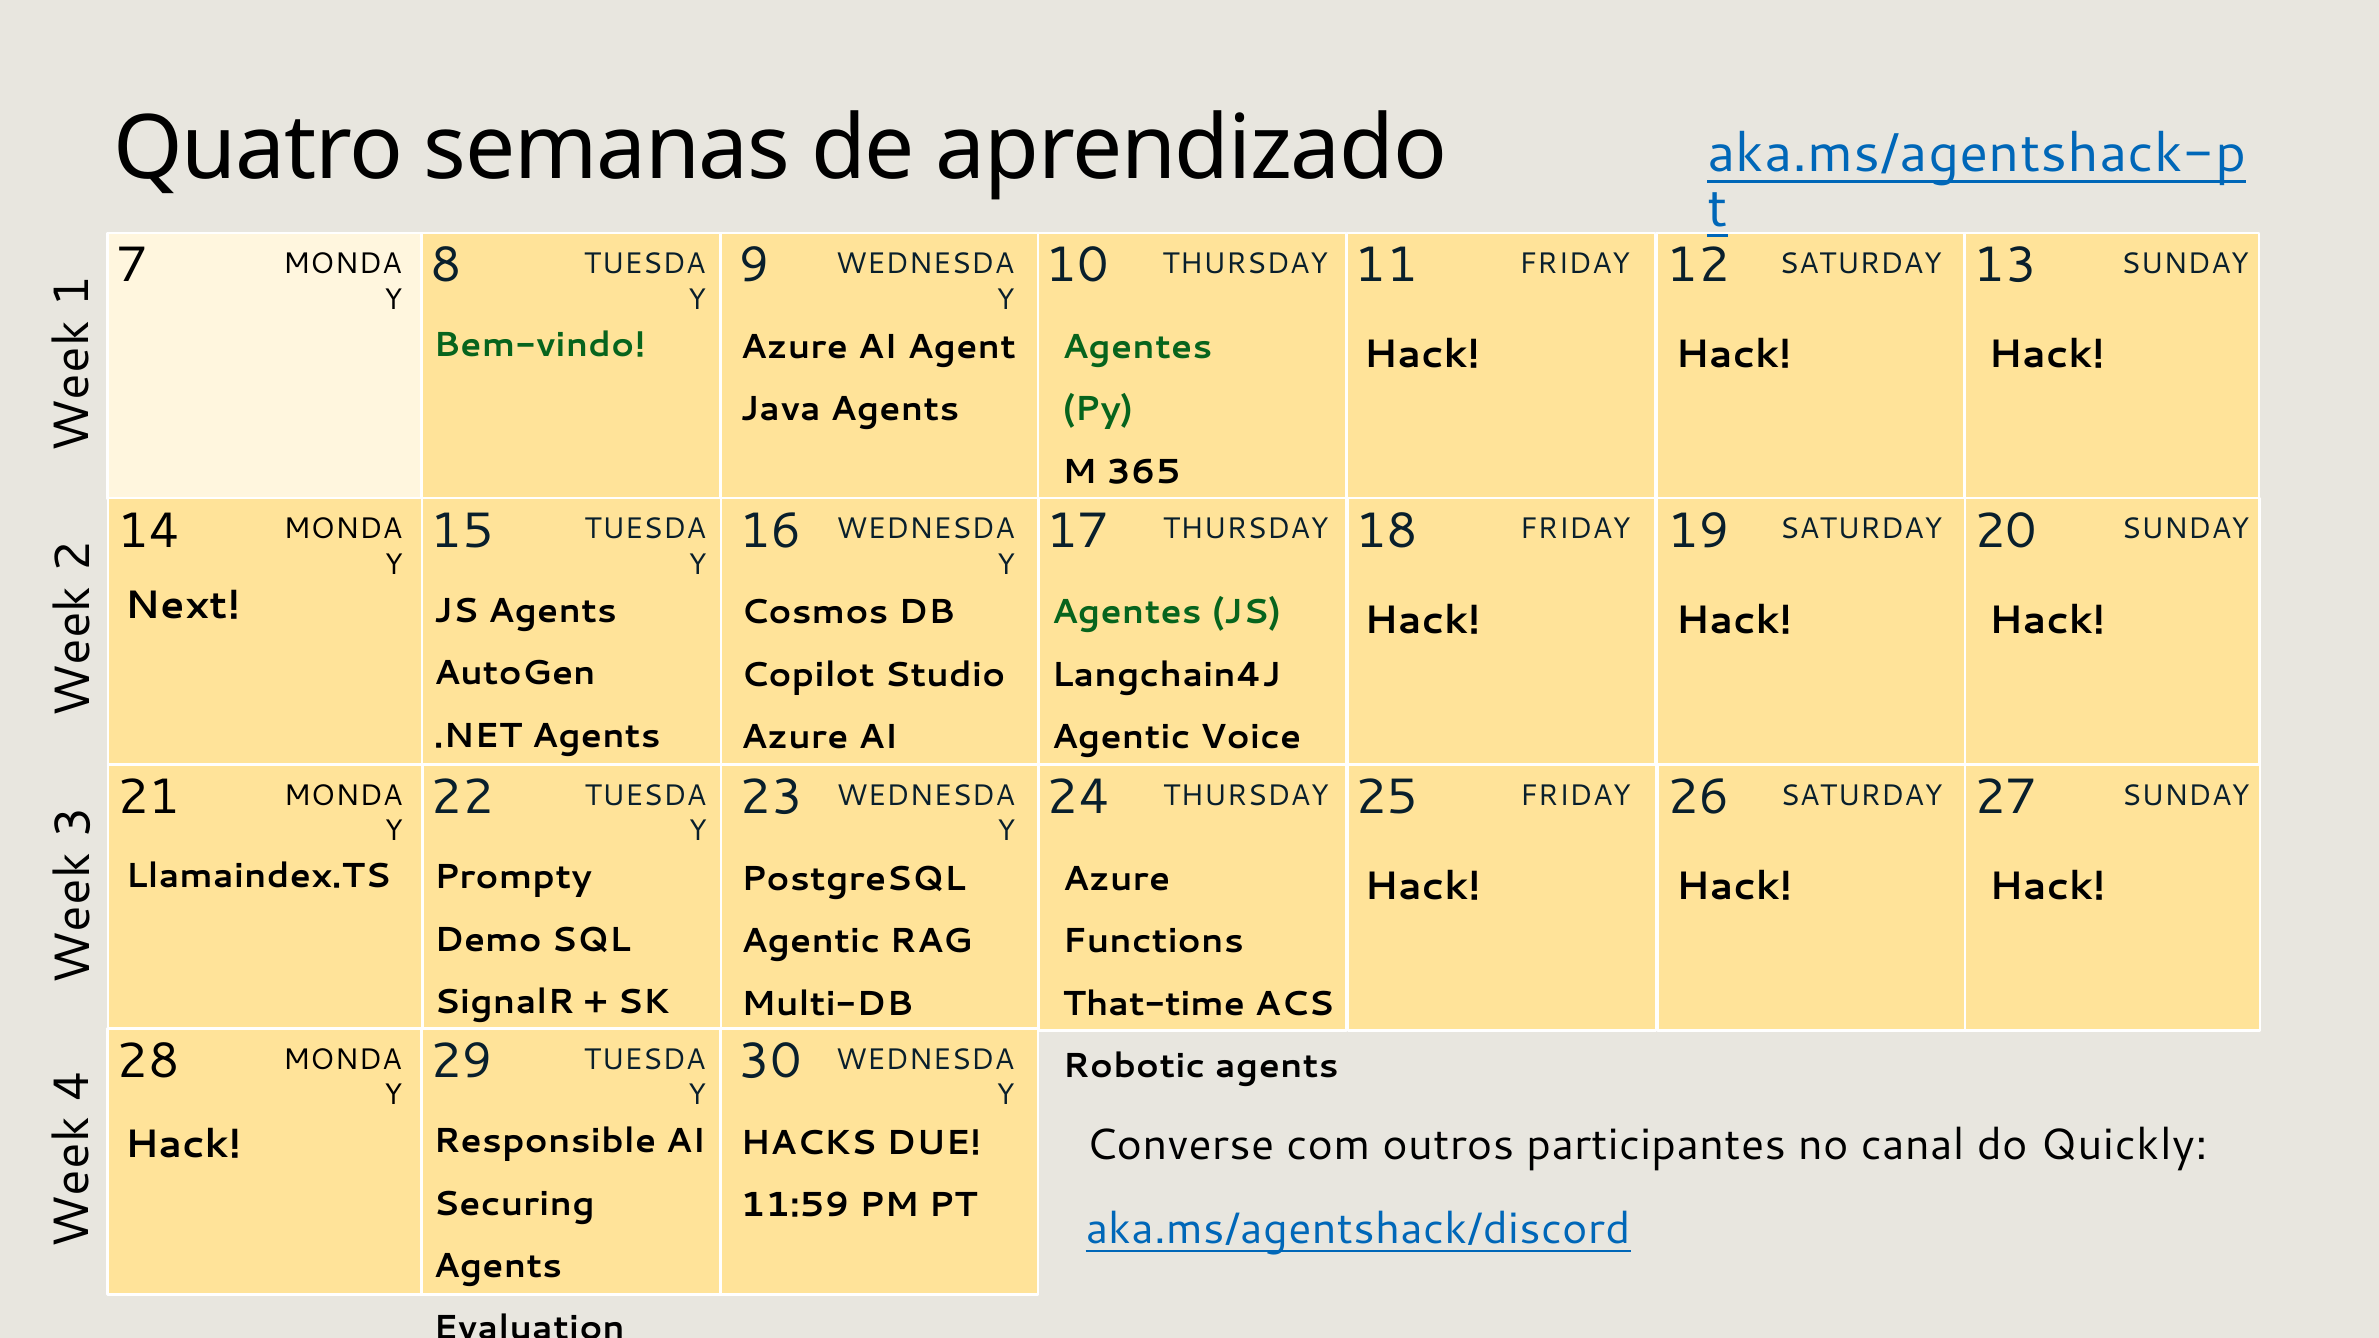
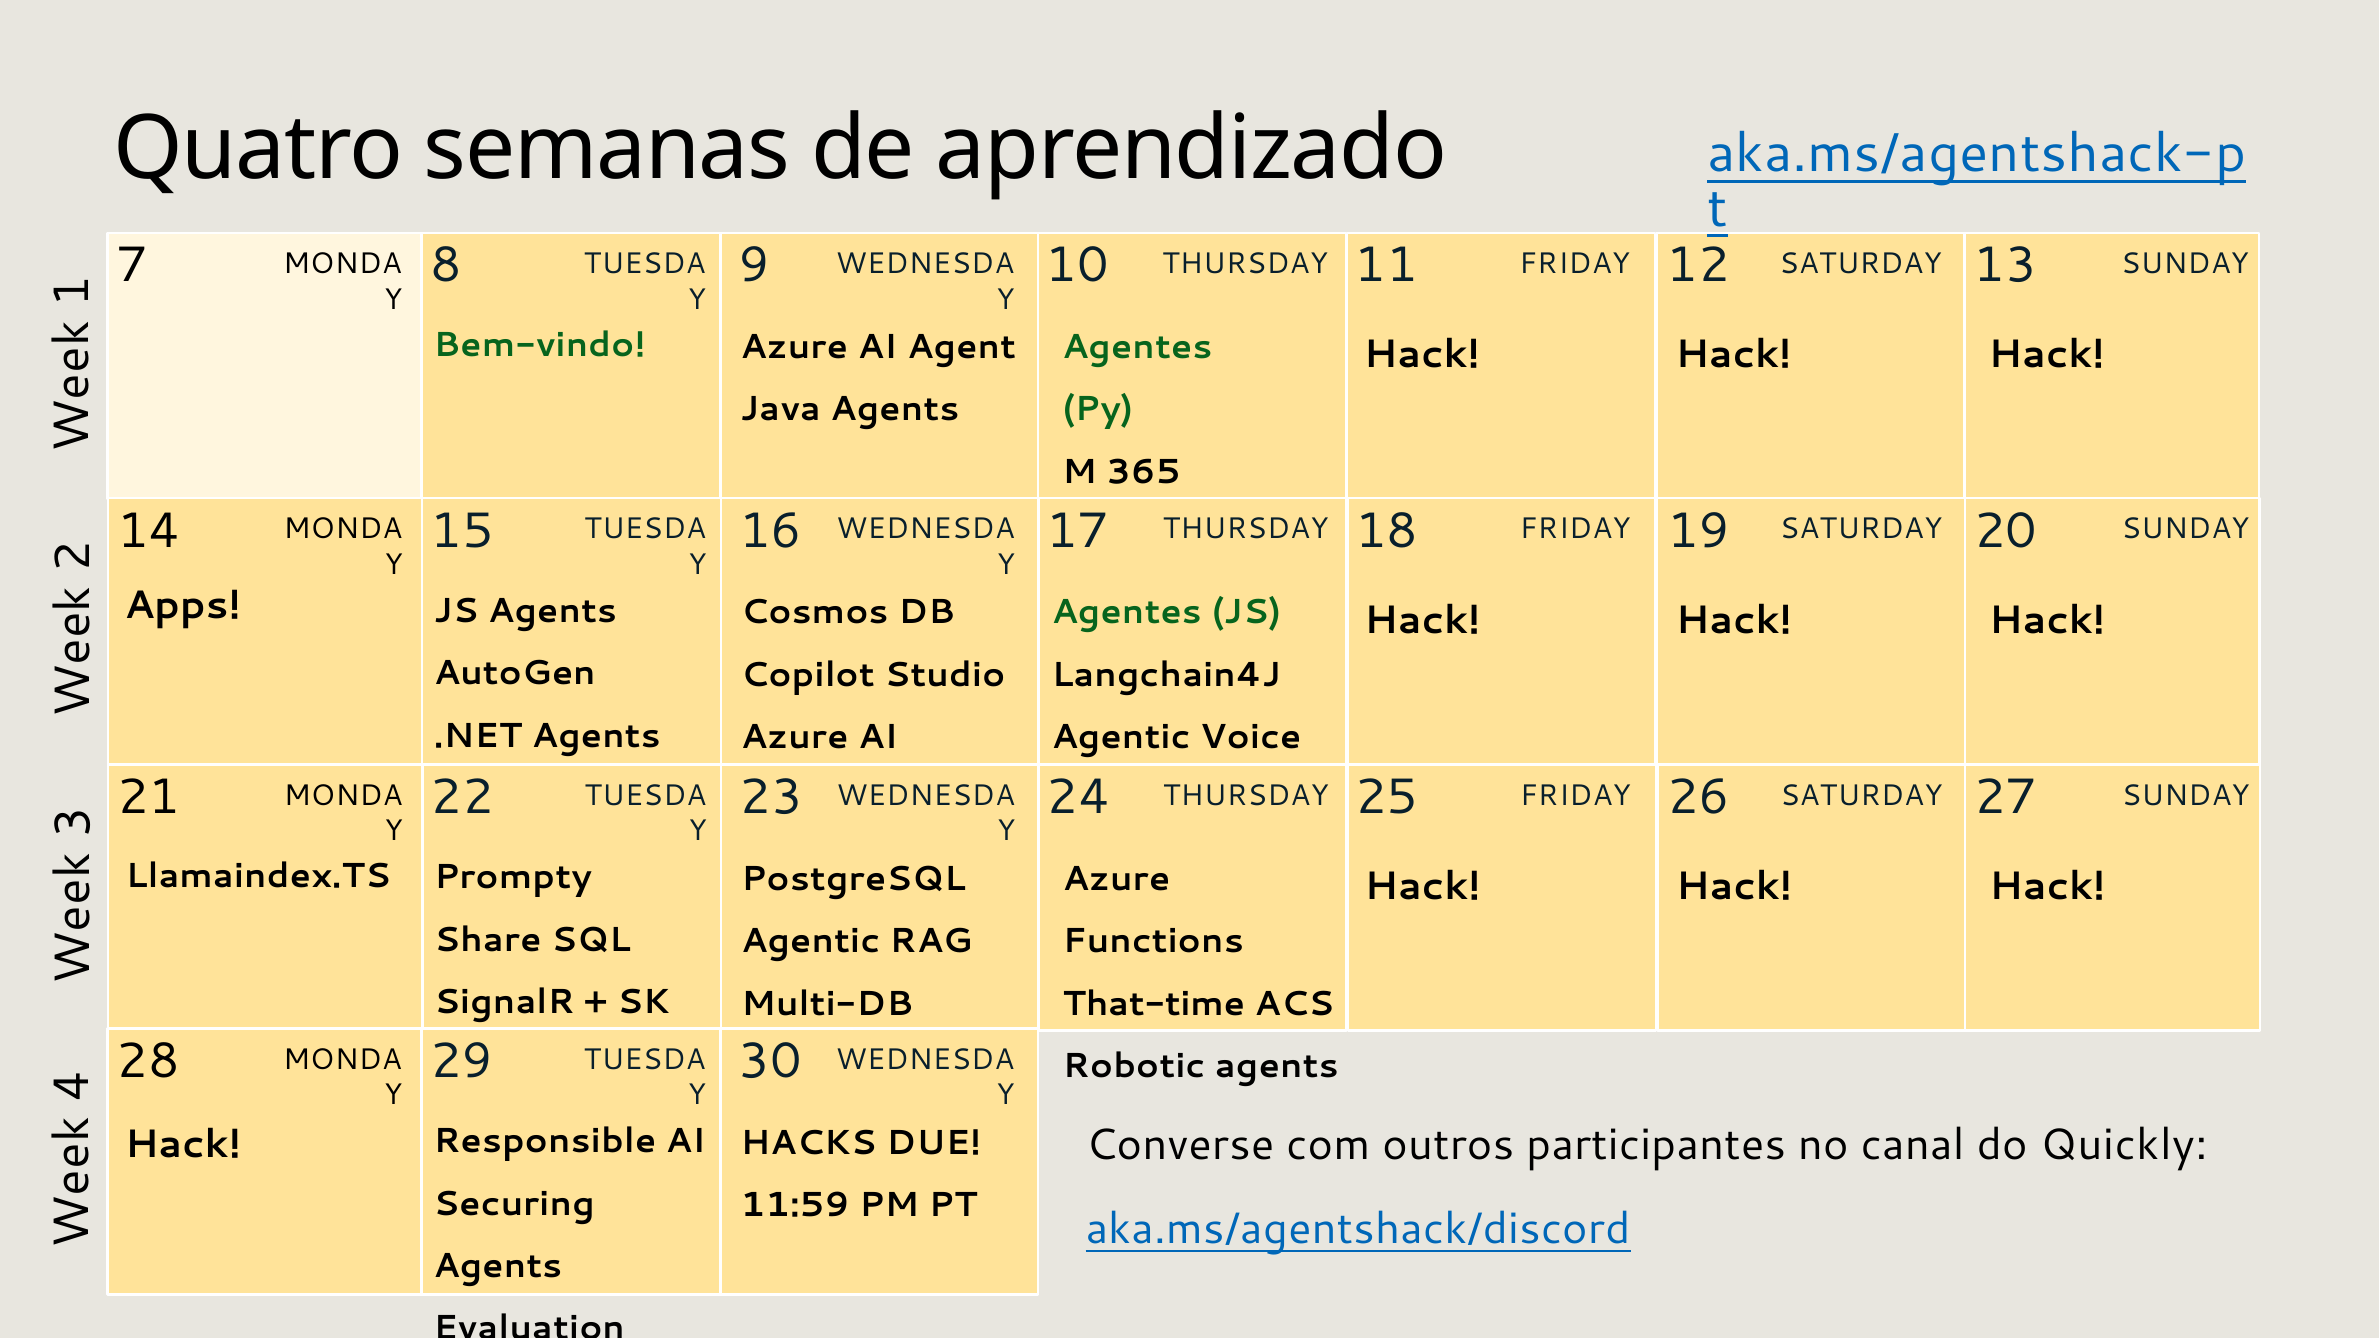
Next: Next -> Apps (183, 606)
Demo: Demo -> Share (488, 940)
